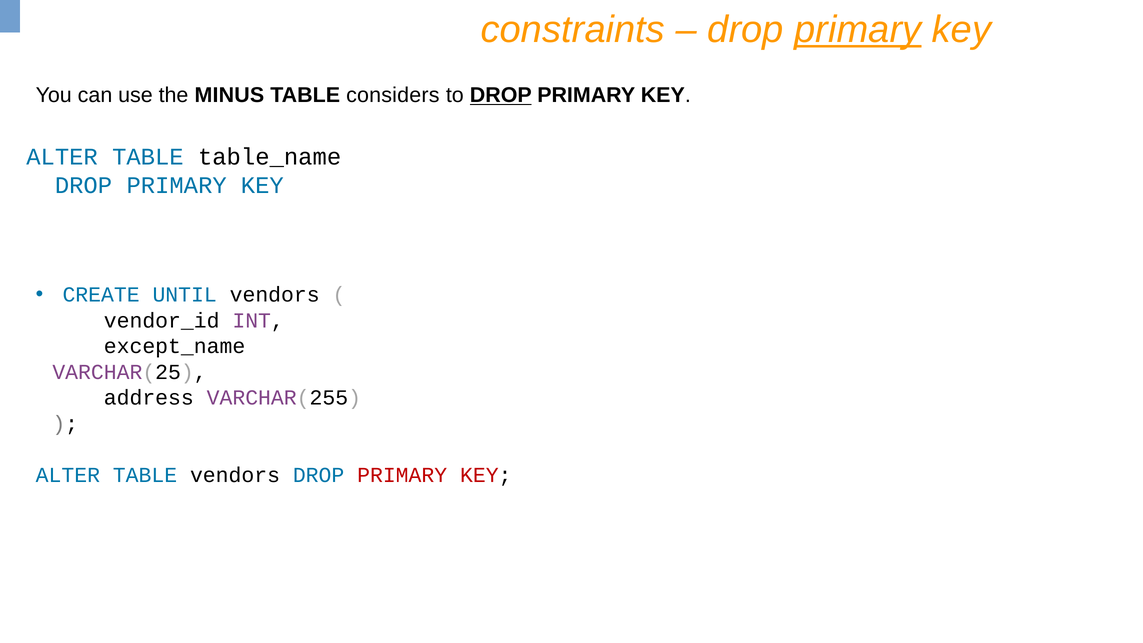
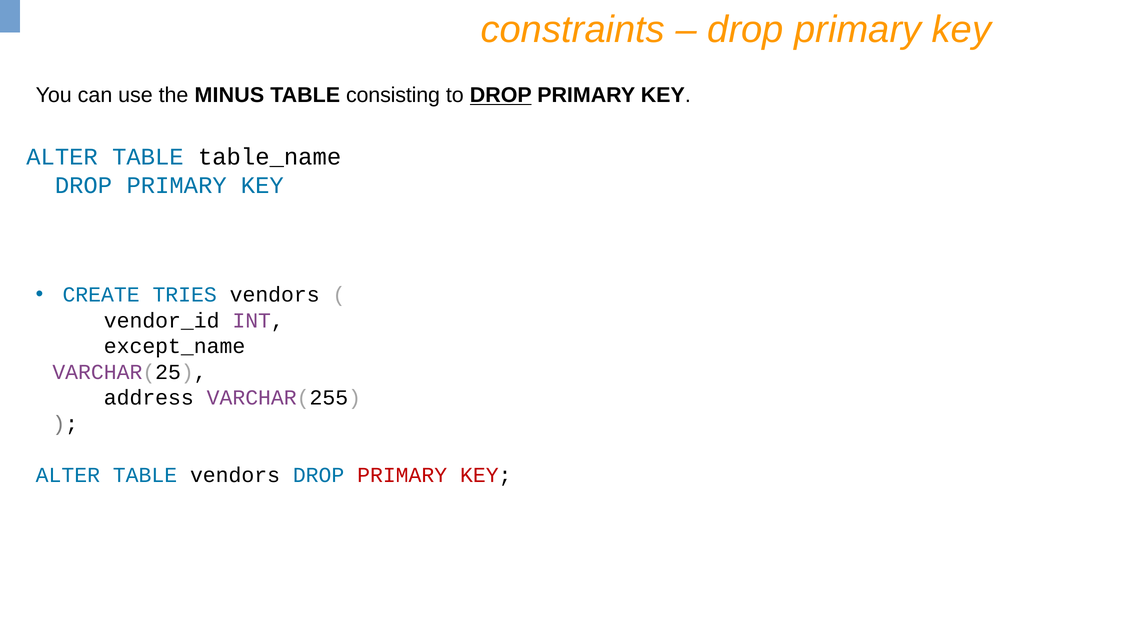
primary underline: present -> none (858, 30)
considers: considers -> consisting (393, 95)
UNTIL: UNTIL -> TRIES (185, 295)
